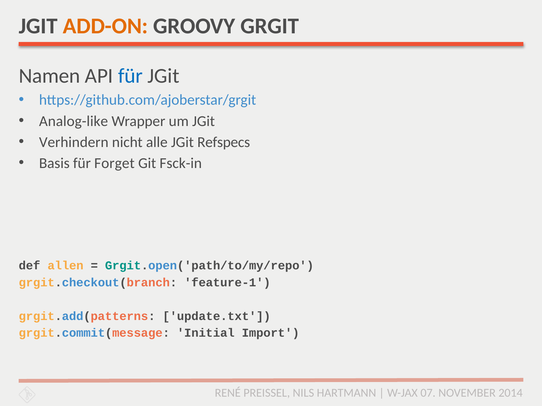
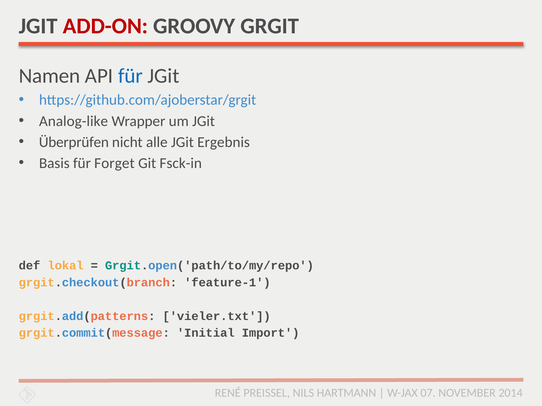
ADD-ON colour: orange -> red (105, 26)
Verhindern: Verhindern -> Überprüfen (74, 142)
Refspecs: Refspecs -> Ergebnis (224, 142)
allen: allen -> lokal (66, 266)
update.txt: update.txt -> vieler.txt (217, 317)
